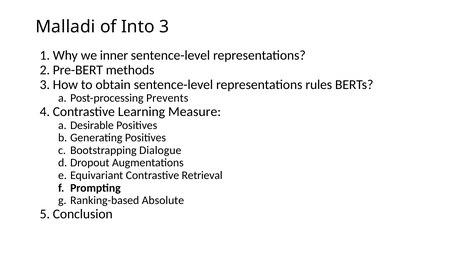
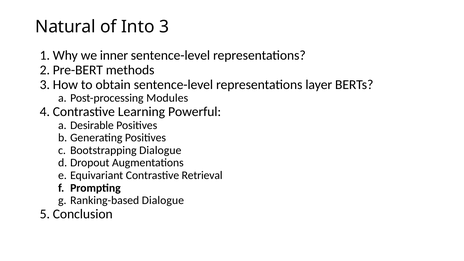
Malladi: Malladi -> Natural (66, 27)
rules: rules -> layer (319, 85)
Prevents: Prevents -> Modules (167, 98)
Measure: Measure -> Powerful (195, 112)
Ranking-based Absolute: Absolute -> Dialogue (163, 200)
